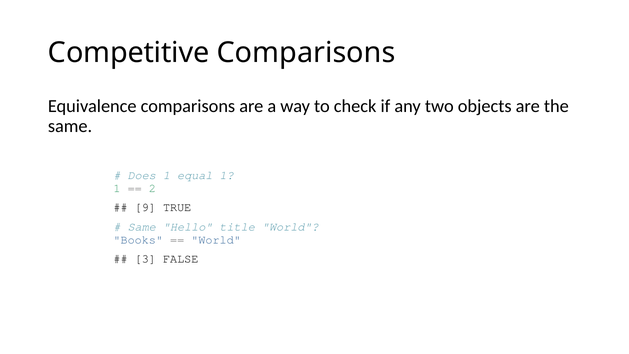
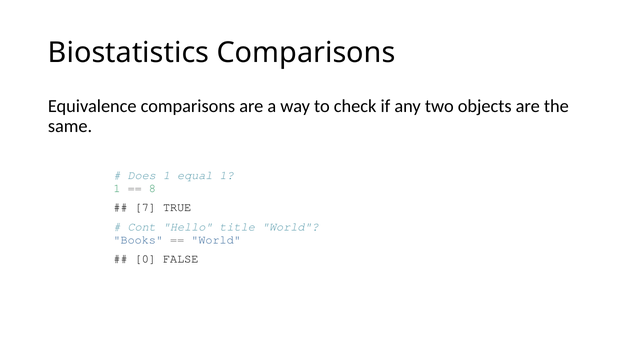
Competitive: Competitive -> Biostatistics (129, 53)
2: 2 -> 8 (152, 188)
9: 9 -> 7 (145, 207)
Same: Same -> Cont (142, 227)
3: 3 -> 0 (145, 259)
